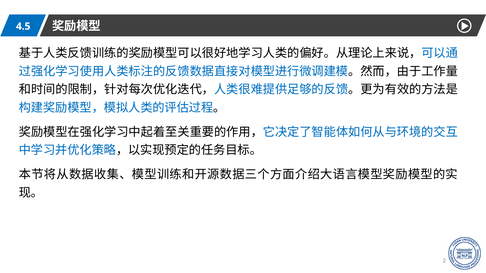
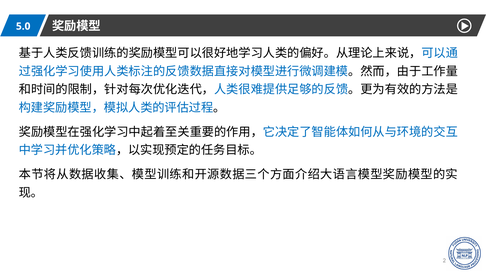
4.5: 4.5 -> 5.0 (23, 26)
